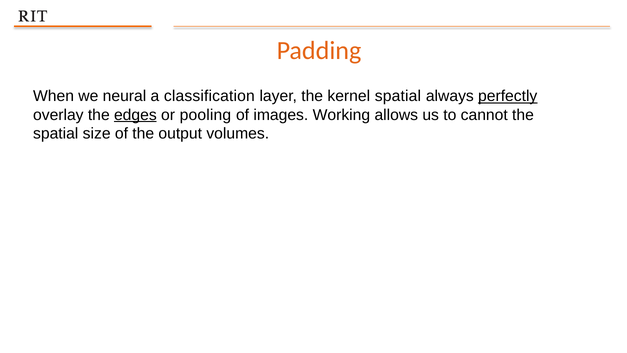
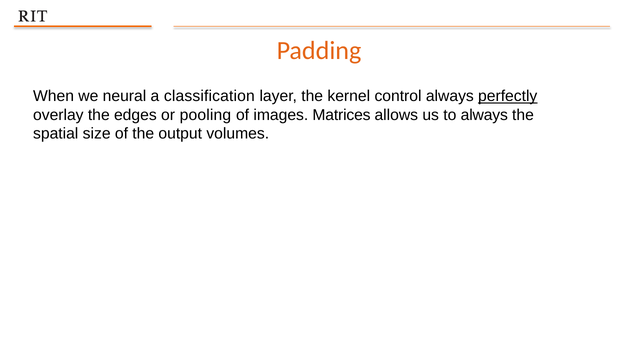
kernel spatial: spatial -> control (398, 96)
edges underline: present -> none (135, 115)
Working: Working -> Matrices (341, 115)
to cannot: cannot -> always (484, 115)
